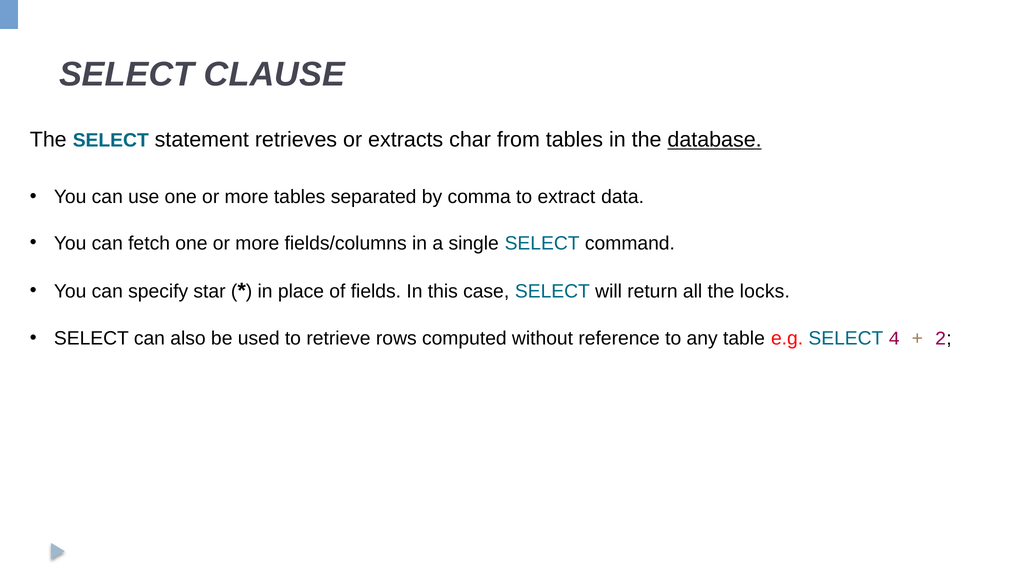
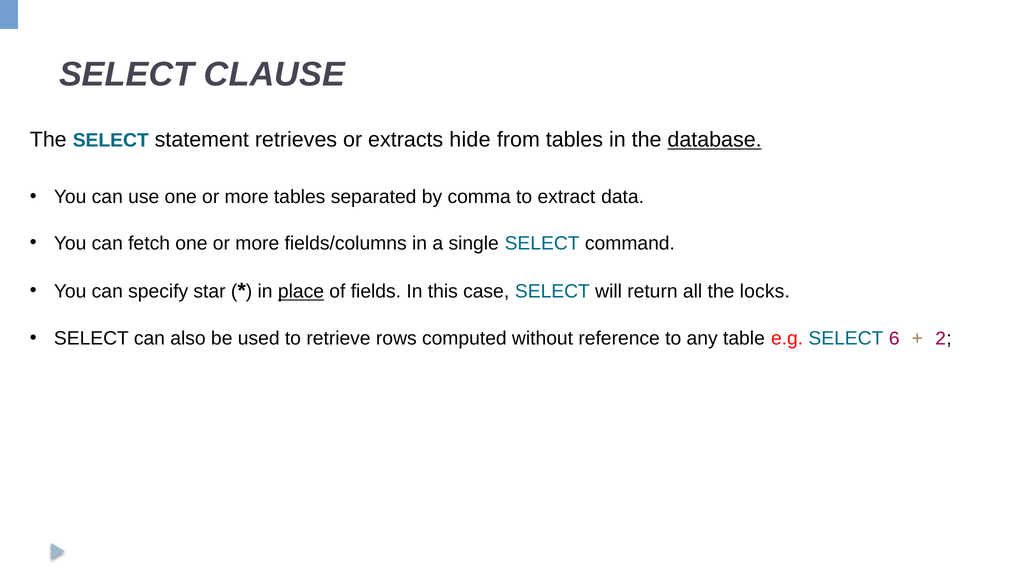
char: char -> hide (470, 140)
place underline: none -> present (301, 292)
4: 4 -> 6 (894, 338)
